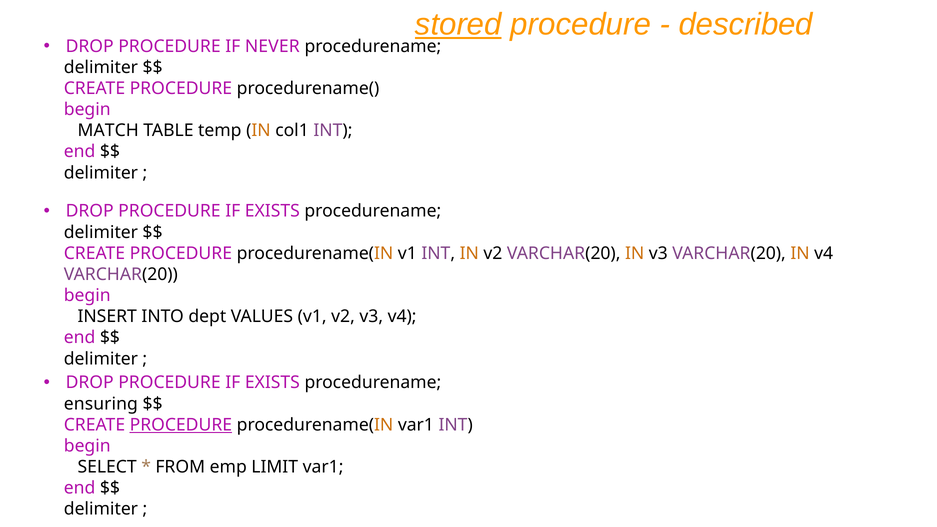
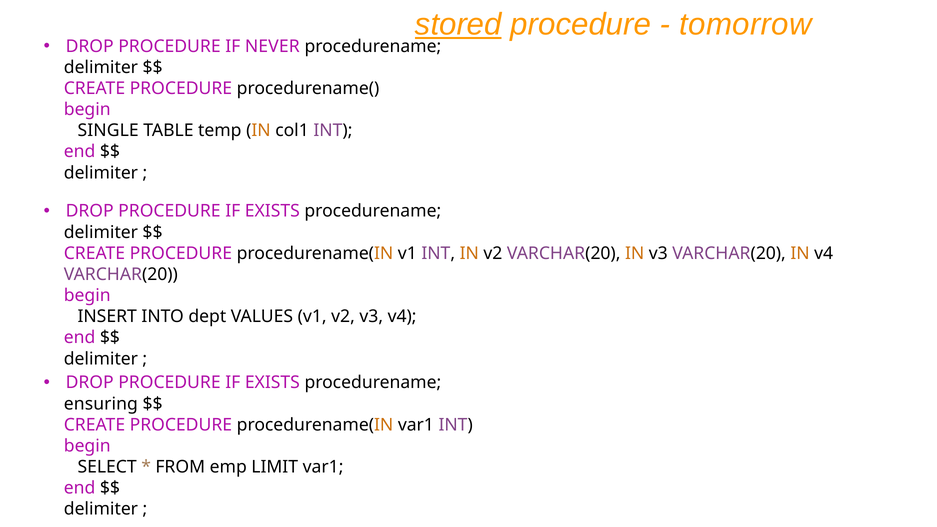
described: described -> tomorrow (746, 24)
MATCH: MATCH -> SINGLE (108, 131)
PROCEDURE underline: present -> none (181, 425)
